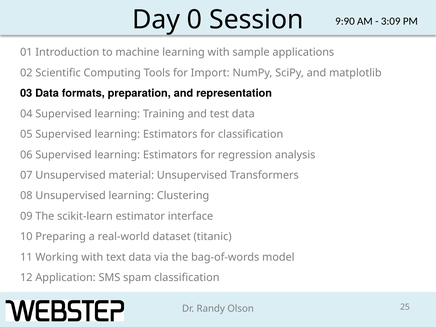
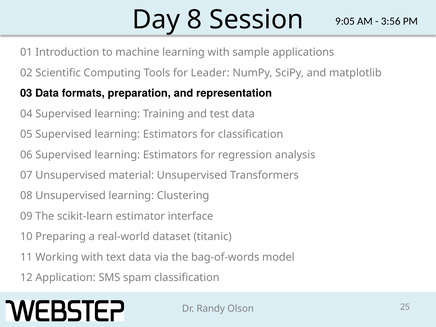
0: 0 -> 8 (195, 20)
9:90: 9:90 -> 9:05 (345, 21)
3:09: 3:09 -> 3:56 (391, 21)
Import: Import -> Leader (210, 73)
